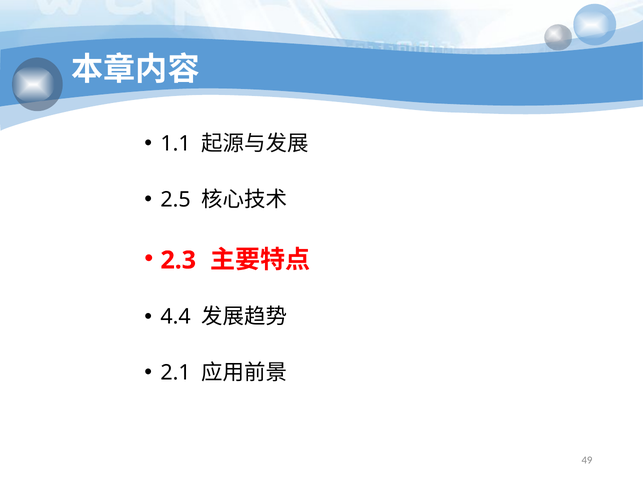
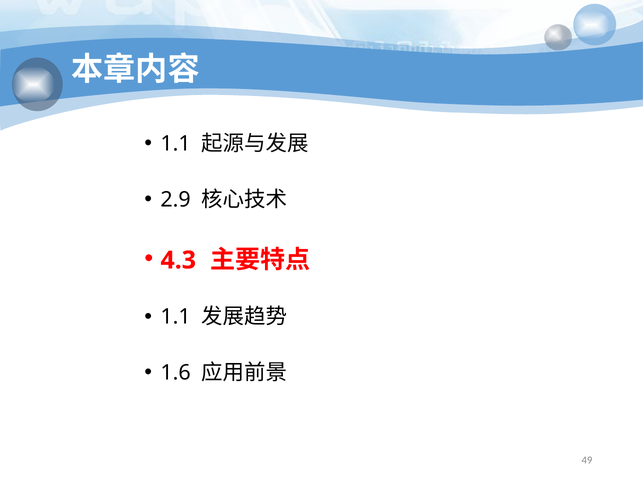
2.5: 2.5 -> 2.9 (176, 200)
2.3: 2.3 -> 4.3 (178, 260)
4.4: 4.4 -> 1.1 (176, 317)
2.1: 2.1 -> 1.6 (176, 373)
